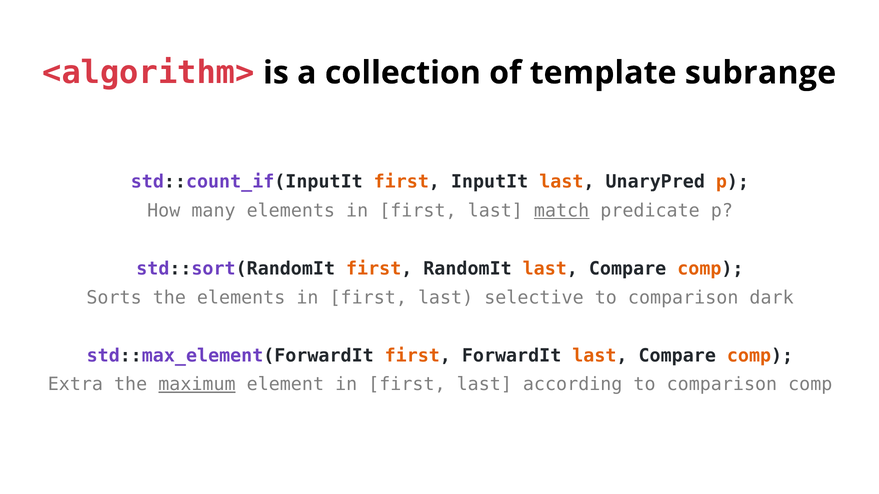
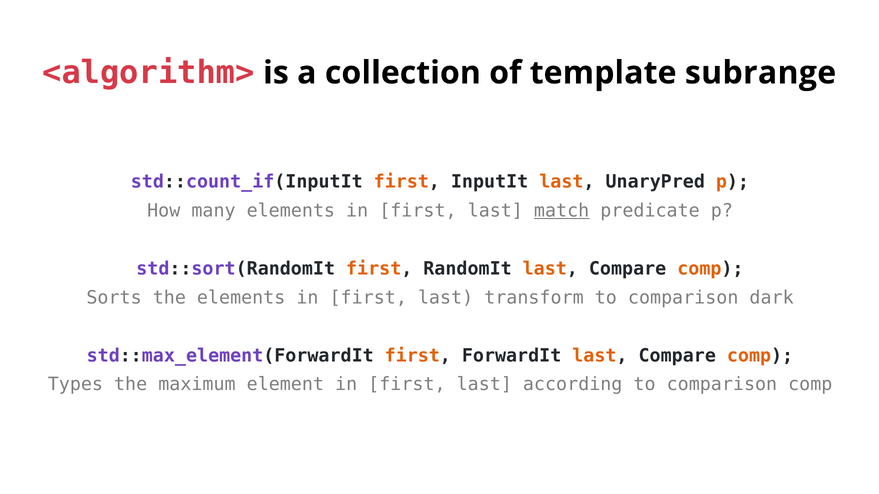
selective: selective -> transform (534, 298)
Extra: Extra -> Types (75, 385)
maximum underline: present -> none (197, 385)
